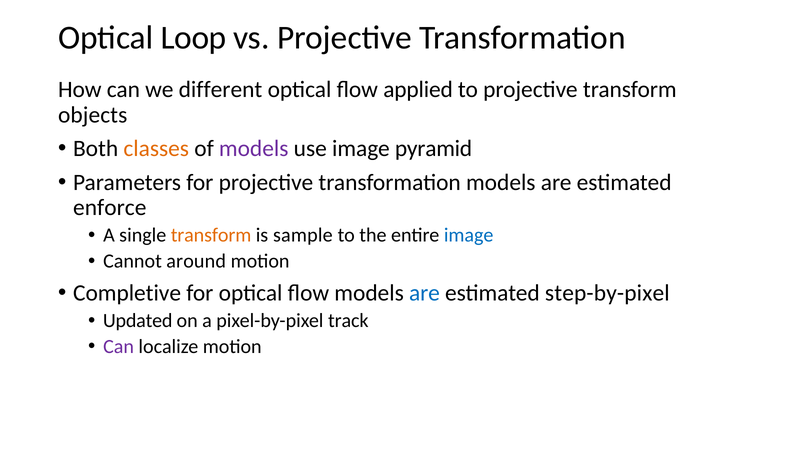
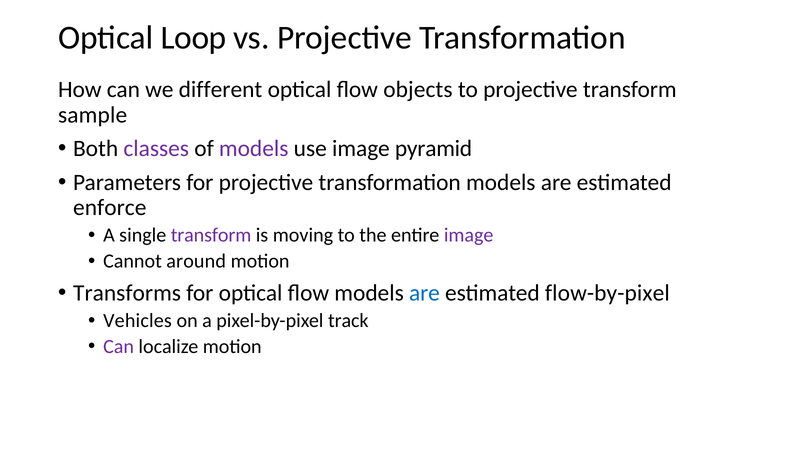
applied: applied -> objects (418, 90)
objects: objects -> sample (93, 115)
classes colour: orange -> purple (156, 149)
transform colour: orange -> purple (211, 235)
sample: sample -> moving (303, 235)
image colour: blue -> purple (469, 235)
Completive: Completive -> Transforms (127, 293)
step-by-pixel: step-by-pixel -> flow-by-pixel (607, 293)
Updated: Updated -> Vehicles (138, 321)
